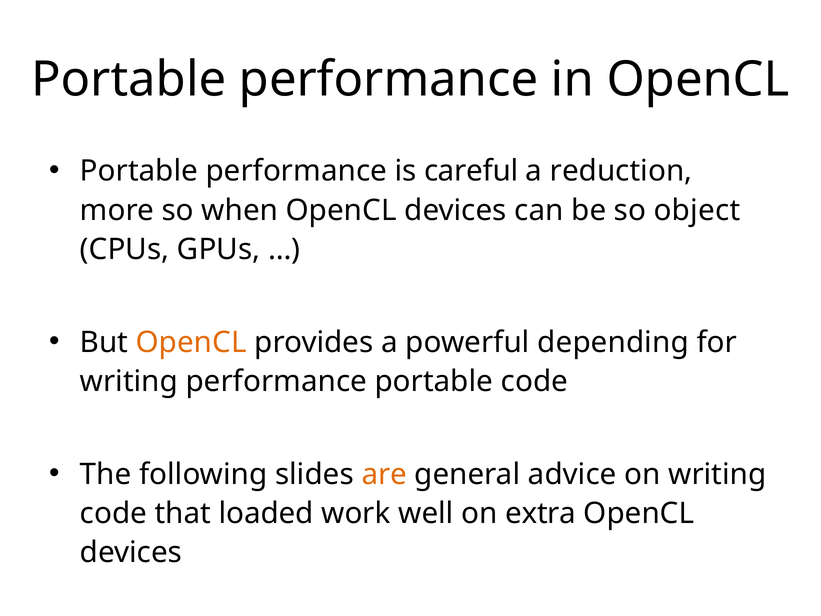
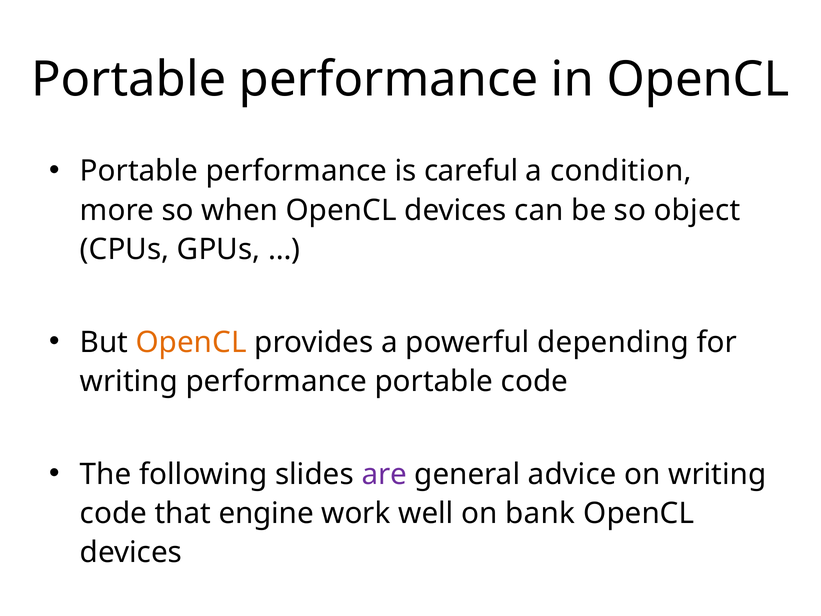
reduction: reduction -> condition (621, 171)
are colour: orange -> purple (384, 474)
loaded: loaded -> engine (266, 513)
extra: extra -> bank (540, 513)
